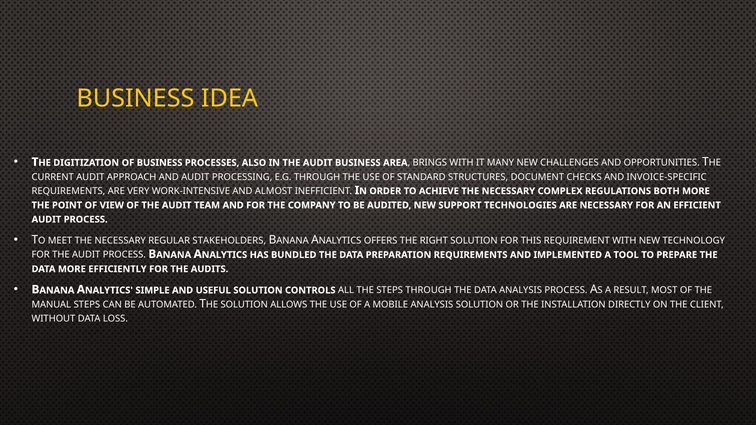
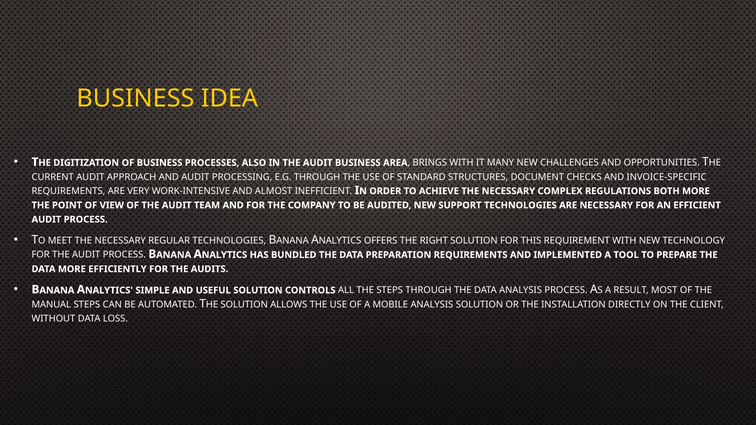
REGULAR STAKEHOLDERS: STAKEHOLDERS -> TECHNOLOGIES (229, 241)
